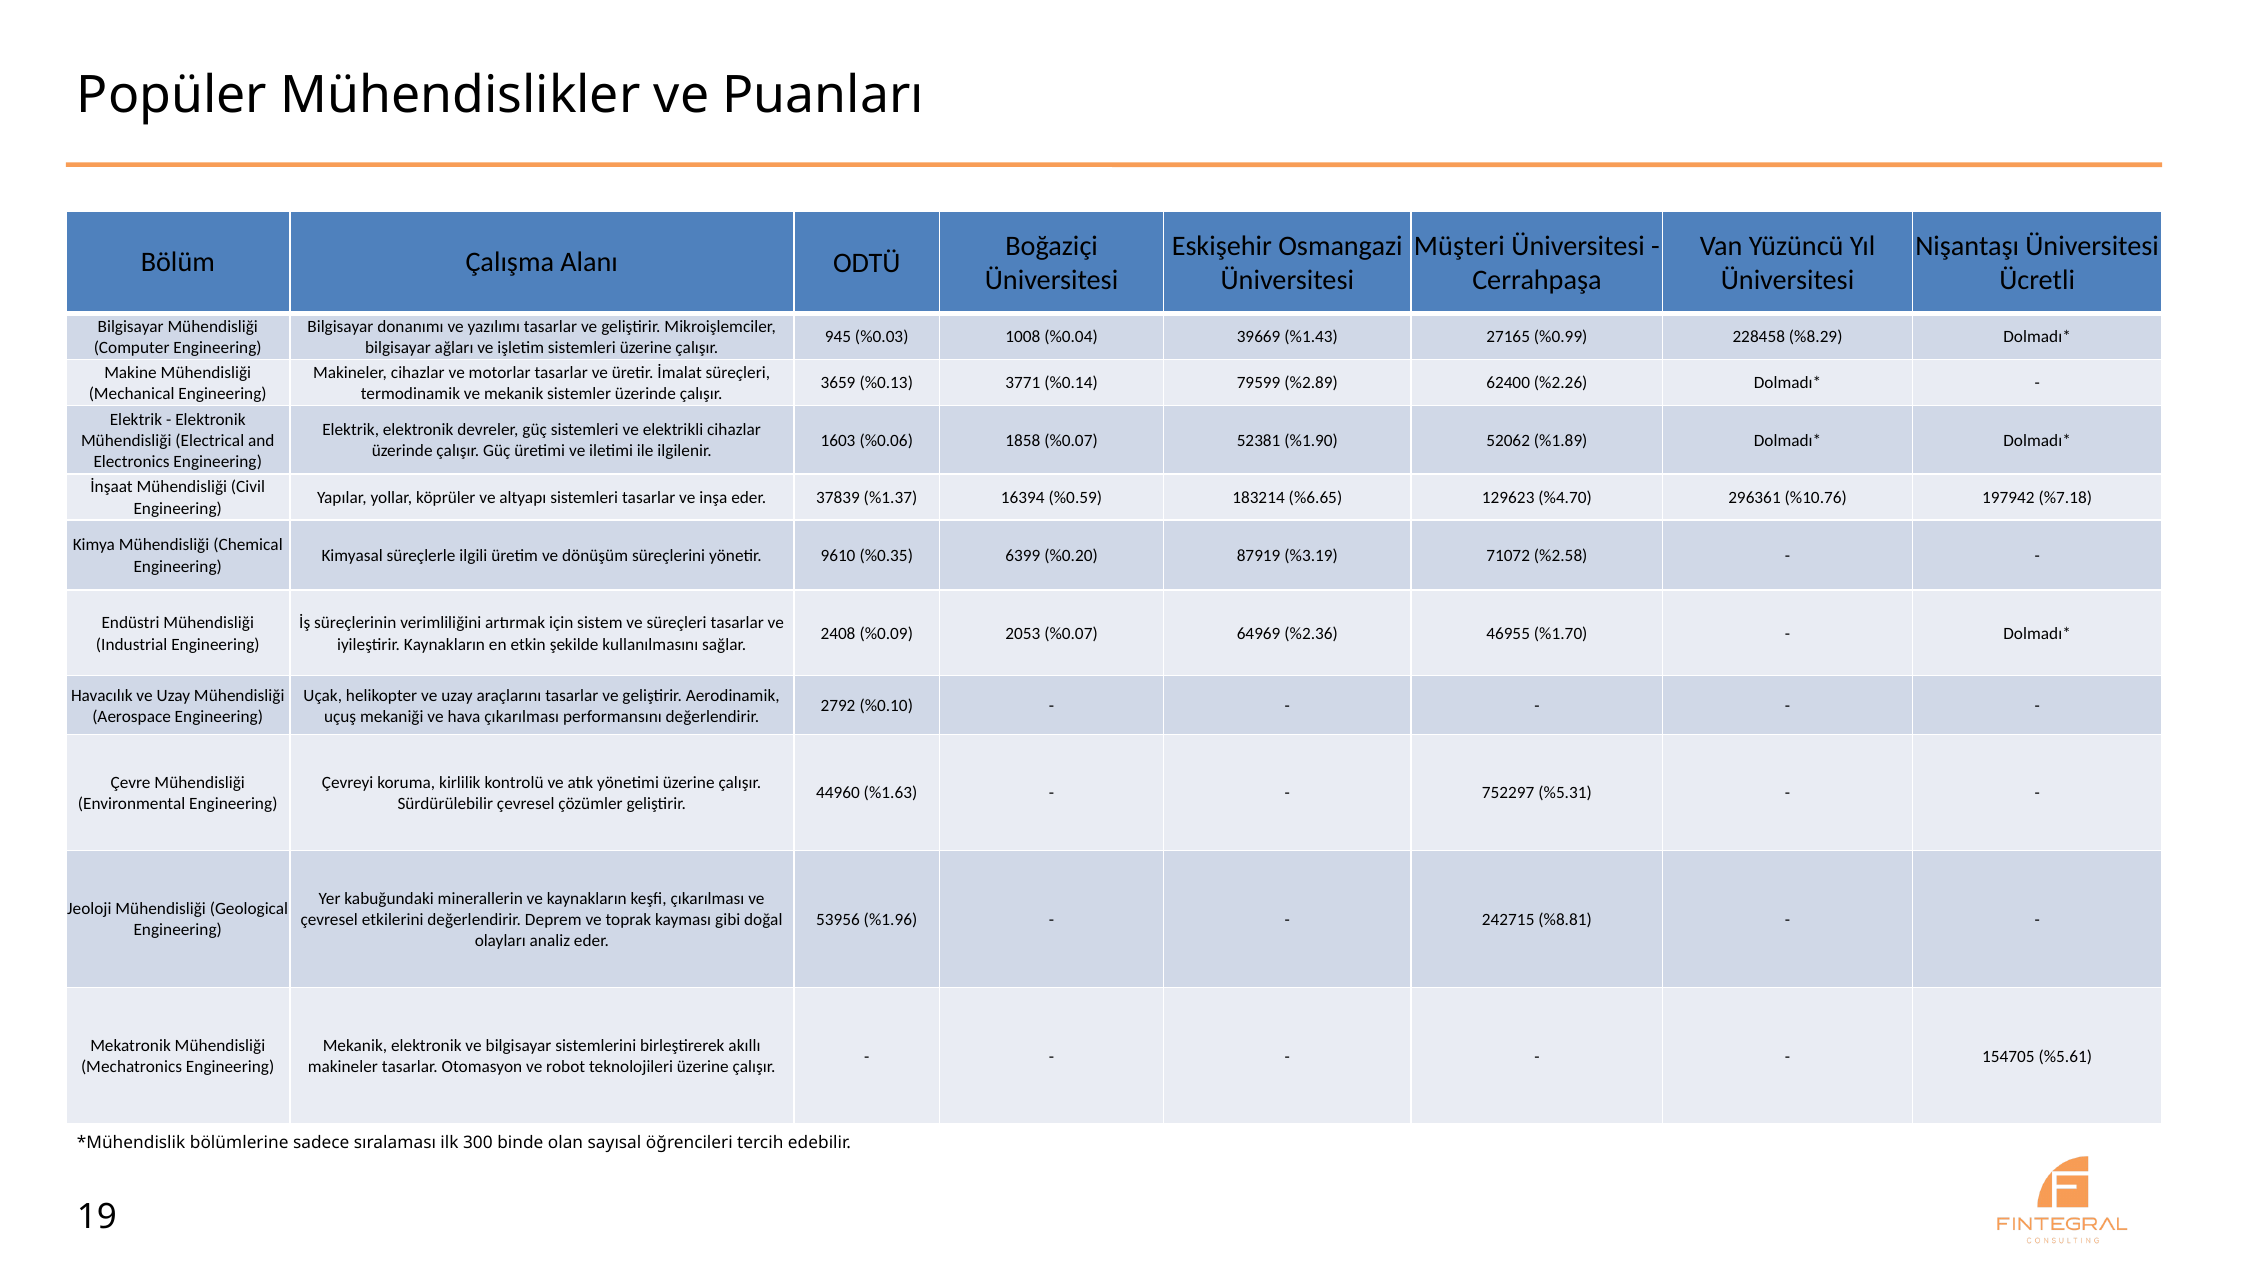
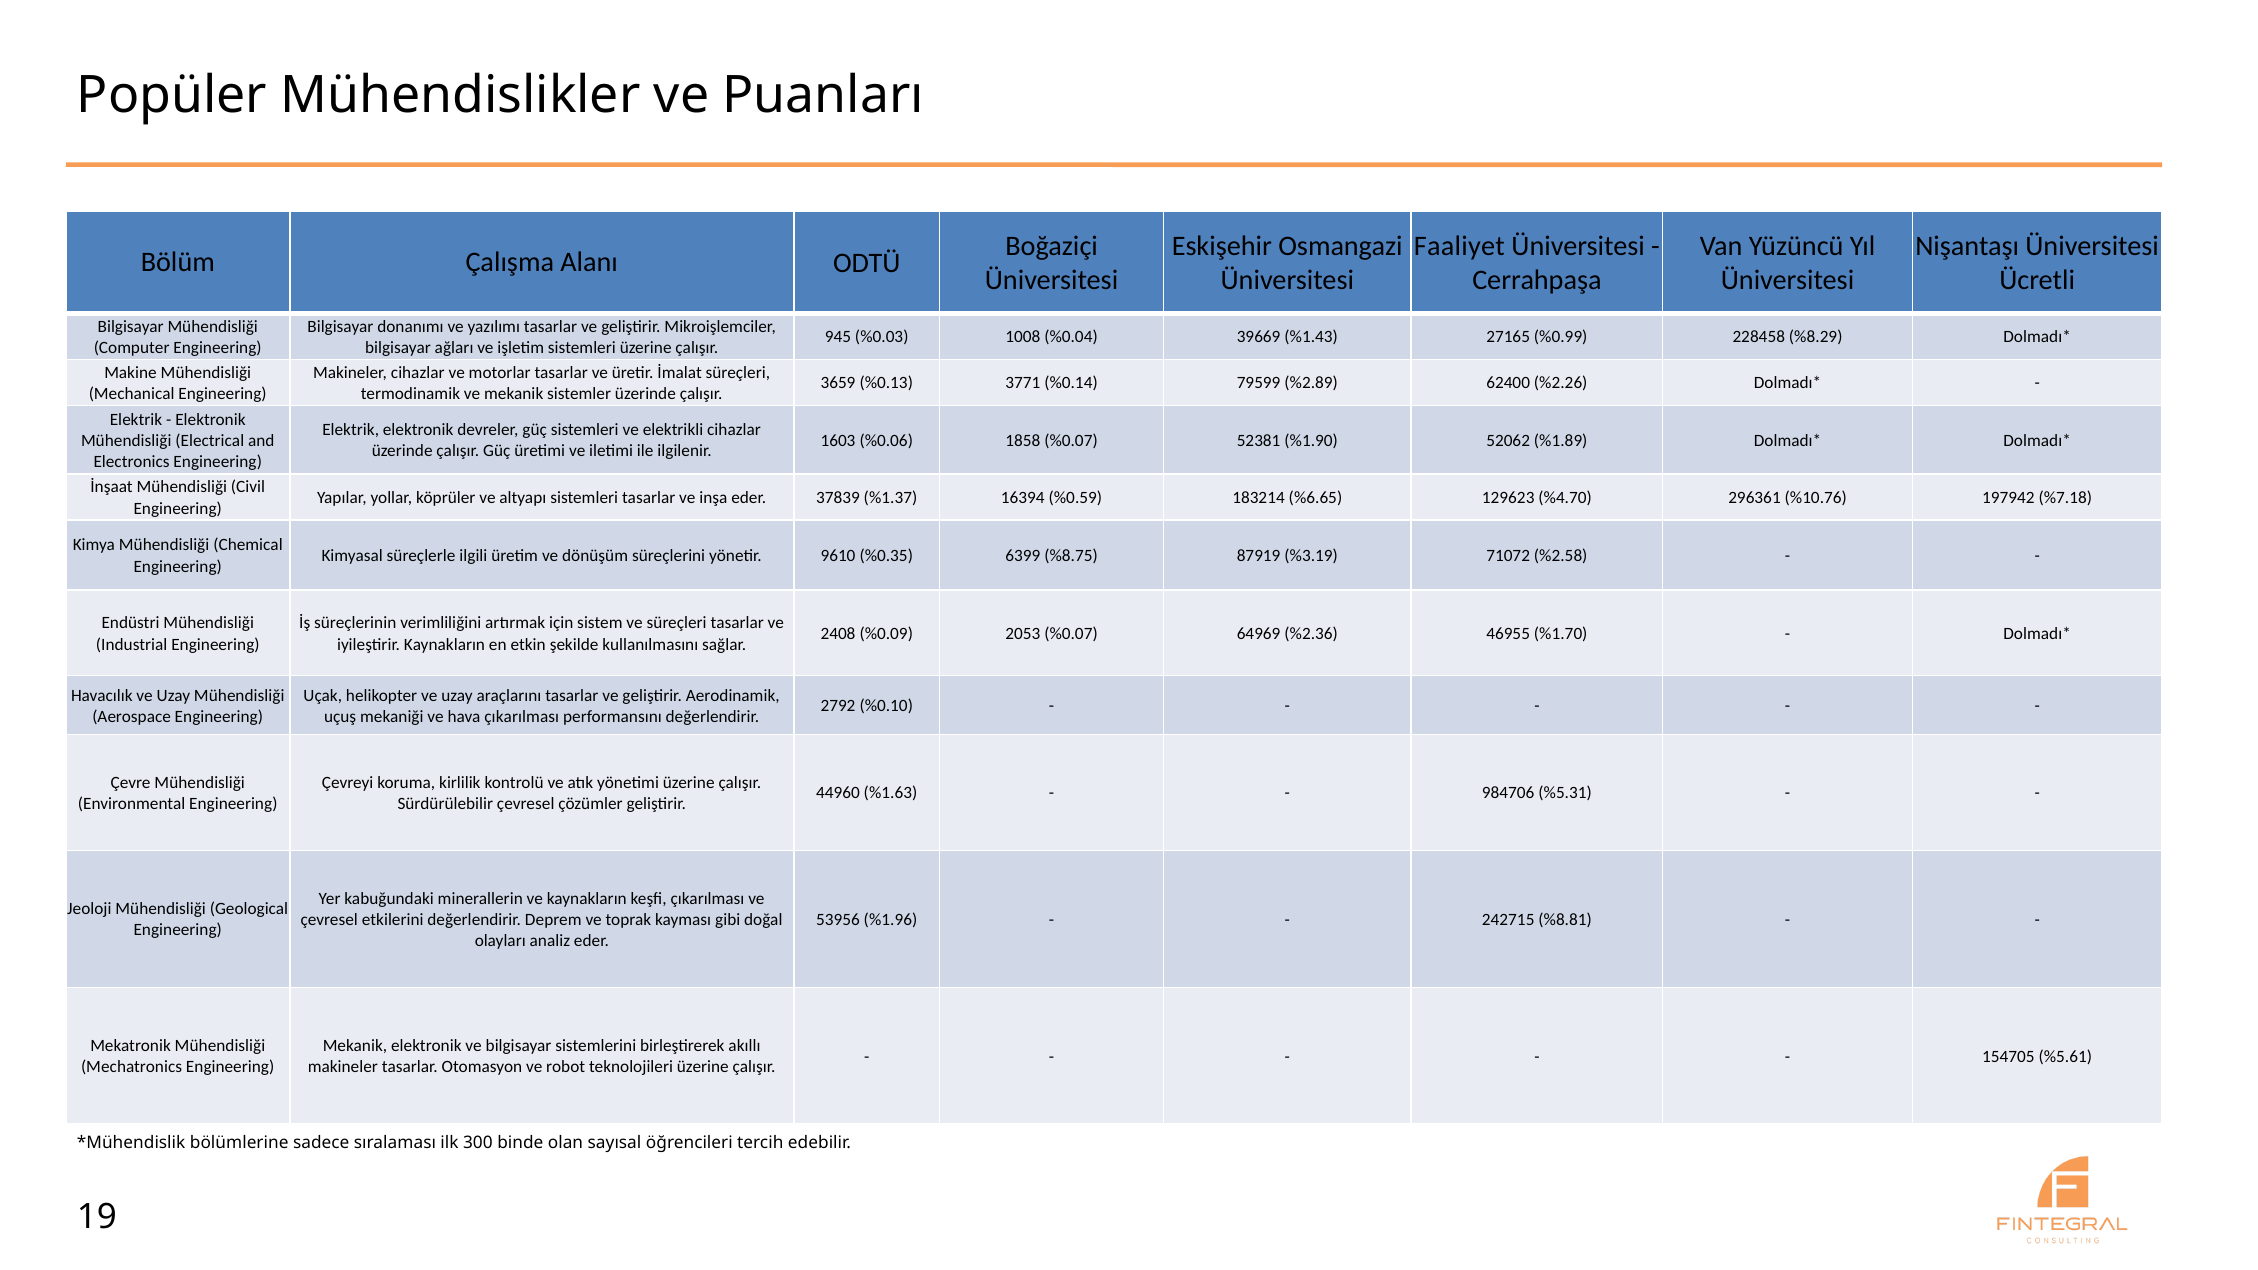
Müşteri: Müşteri -> Faaliyet (1459, 246)
%0.20: %0.20 -> %8.75 (1071, 556)
752297: 752297 -> 984706 (1508, 793)
